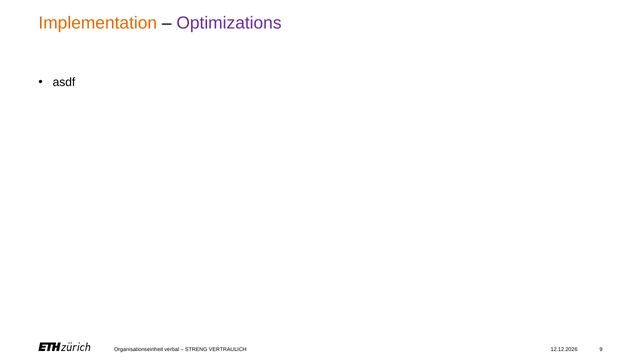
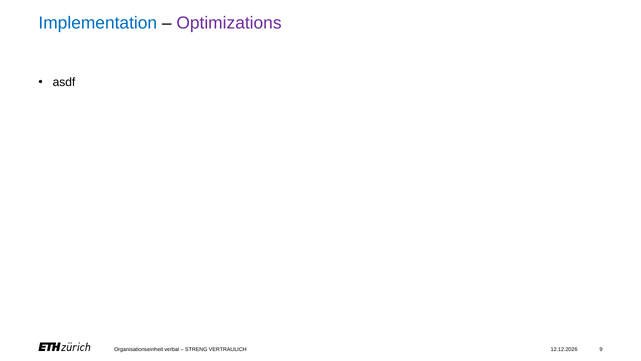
Implementation colour: orange -> blue (98, 23)
